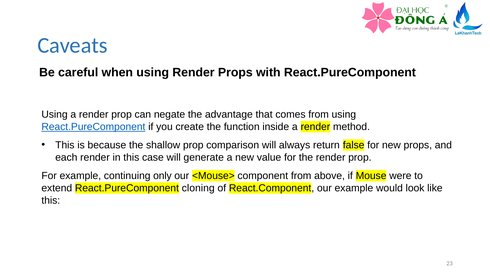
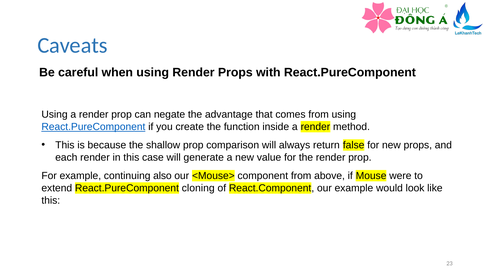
only: only -> also (162, 176)
